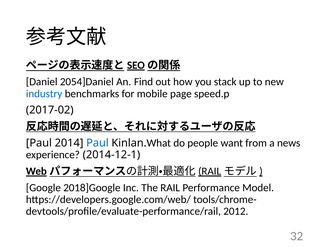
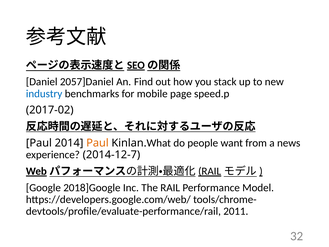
2054]Daniel: 2054]Daniel -> 2057]Daniel (87, 82)
Paul colour: blue -> orange (97, 143)
2014-12-1: 2014-12-1 -> 2014-12-7 (111, 155)
2012: 2012 -> 2011 (236, 211)
